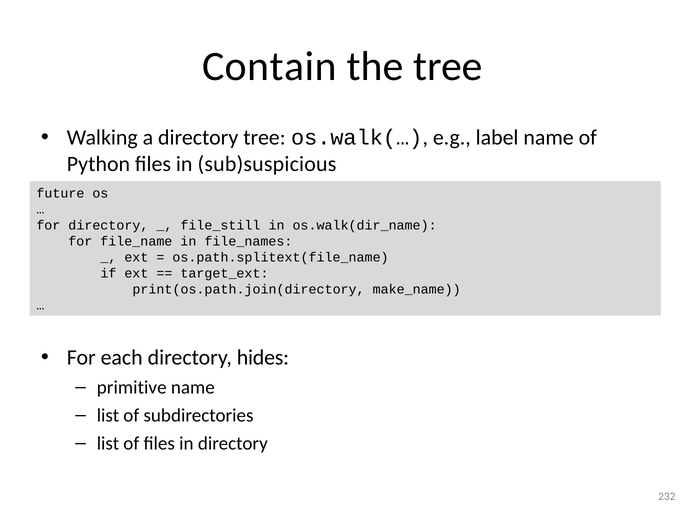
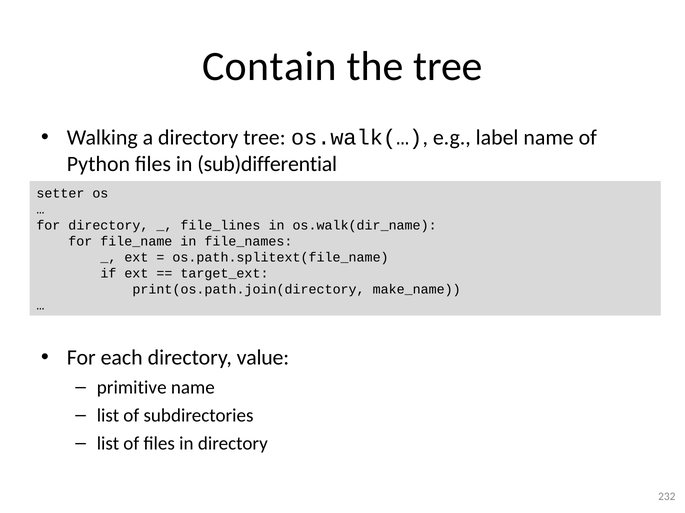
sub)suspicious: sub)suspicious -> sub)differential (267, 164)
future: future -> setter (60, 194)
file_still: file_still -> file_lines (220, 226)
hides: hides -> value (263, 358)
